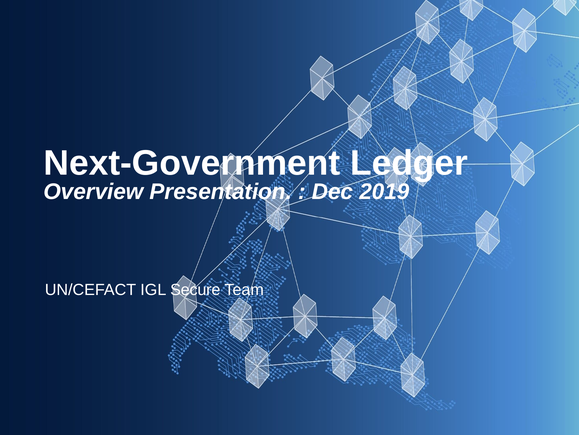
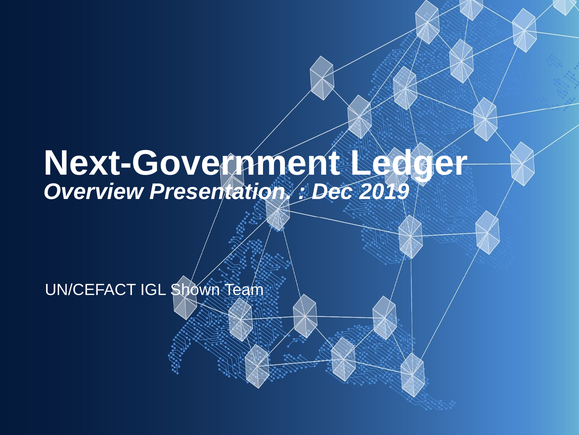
Secure: Secure -> Shown (195, 289)
